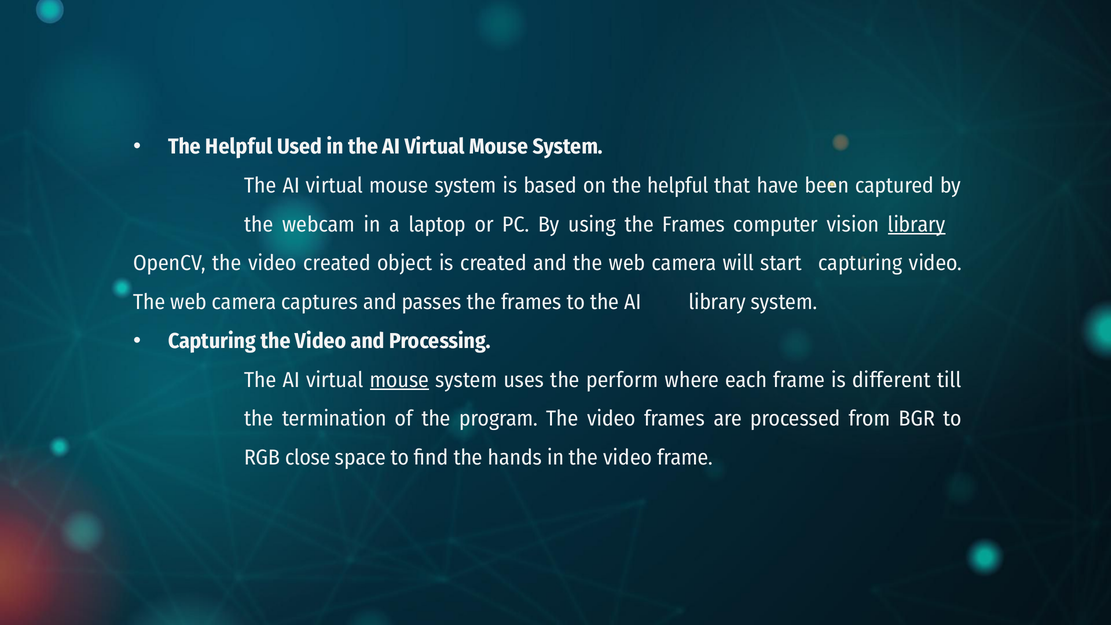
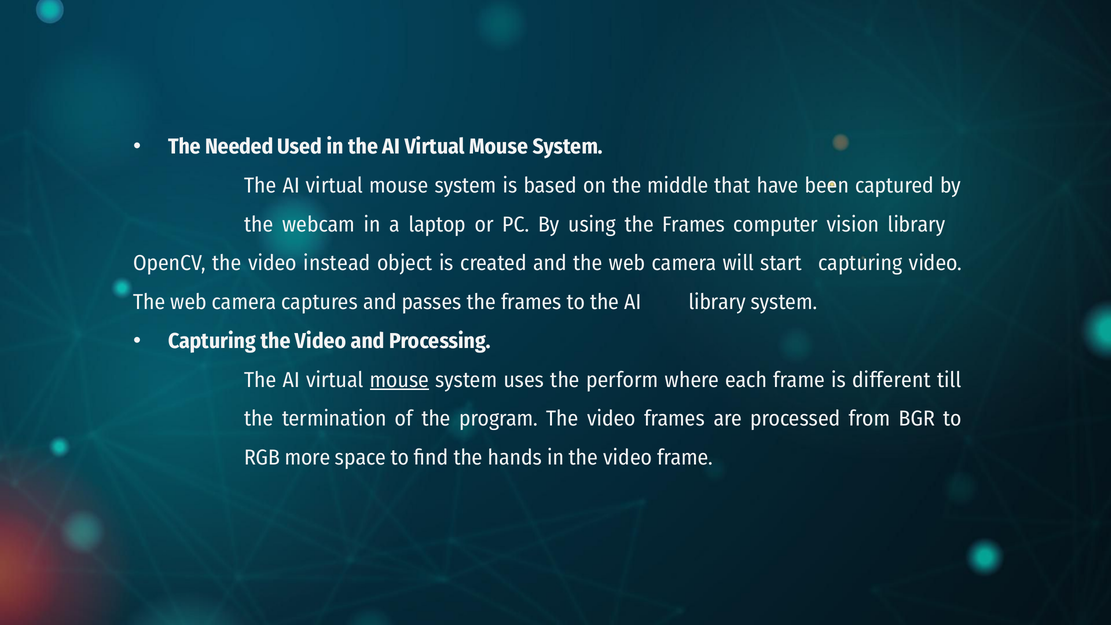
Helpful: Helpful -> Needed (239, 147)
on the helpful: helpful -> middle (678, 186)
library underline: present -> none (917, 224)
video created: created -> instead (337, 263)
close: close -> more (308, 458)
